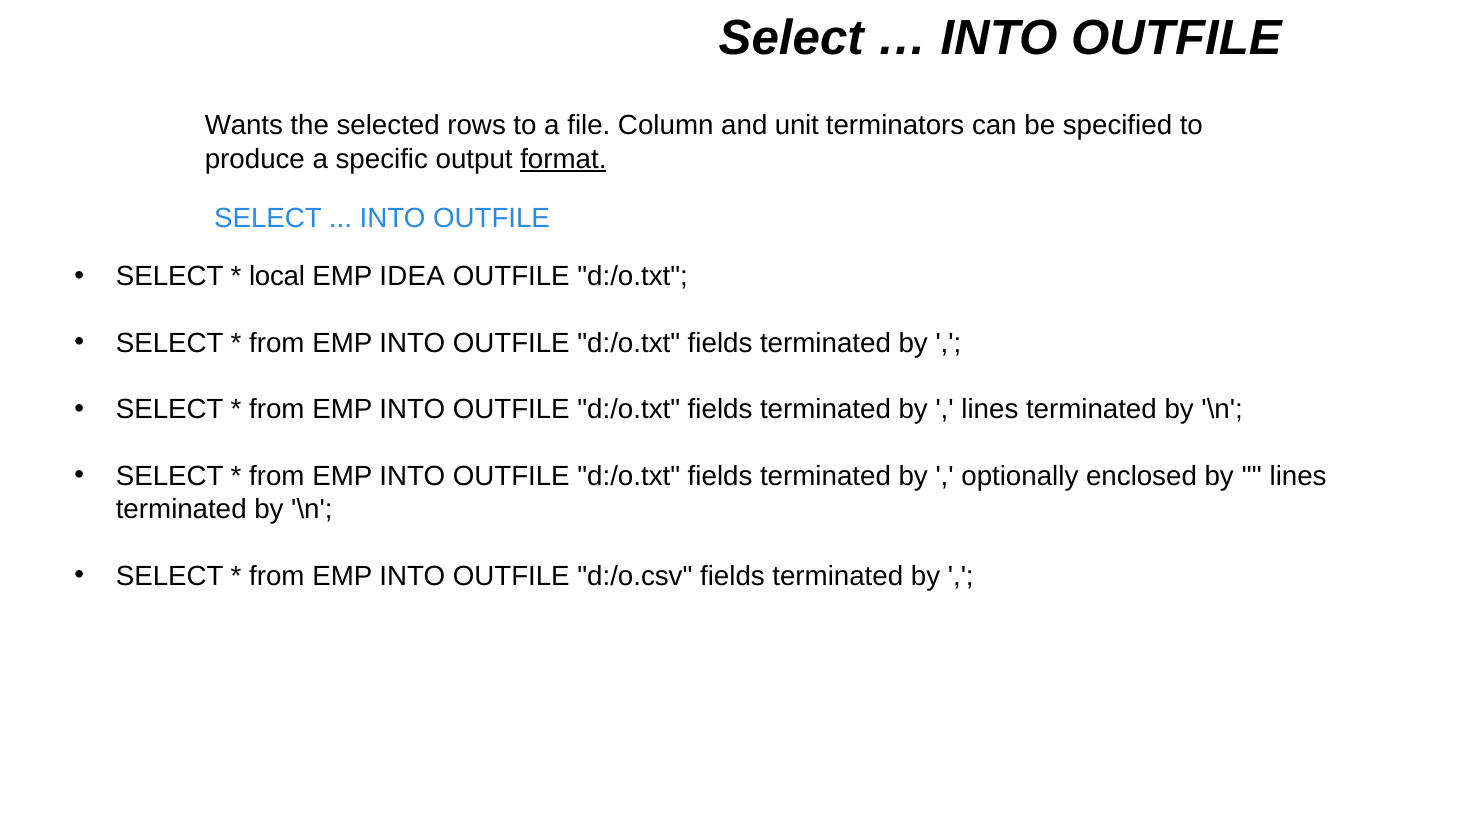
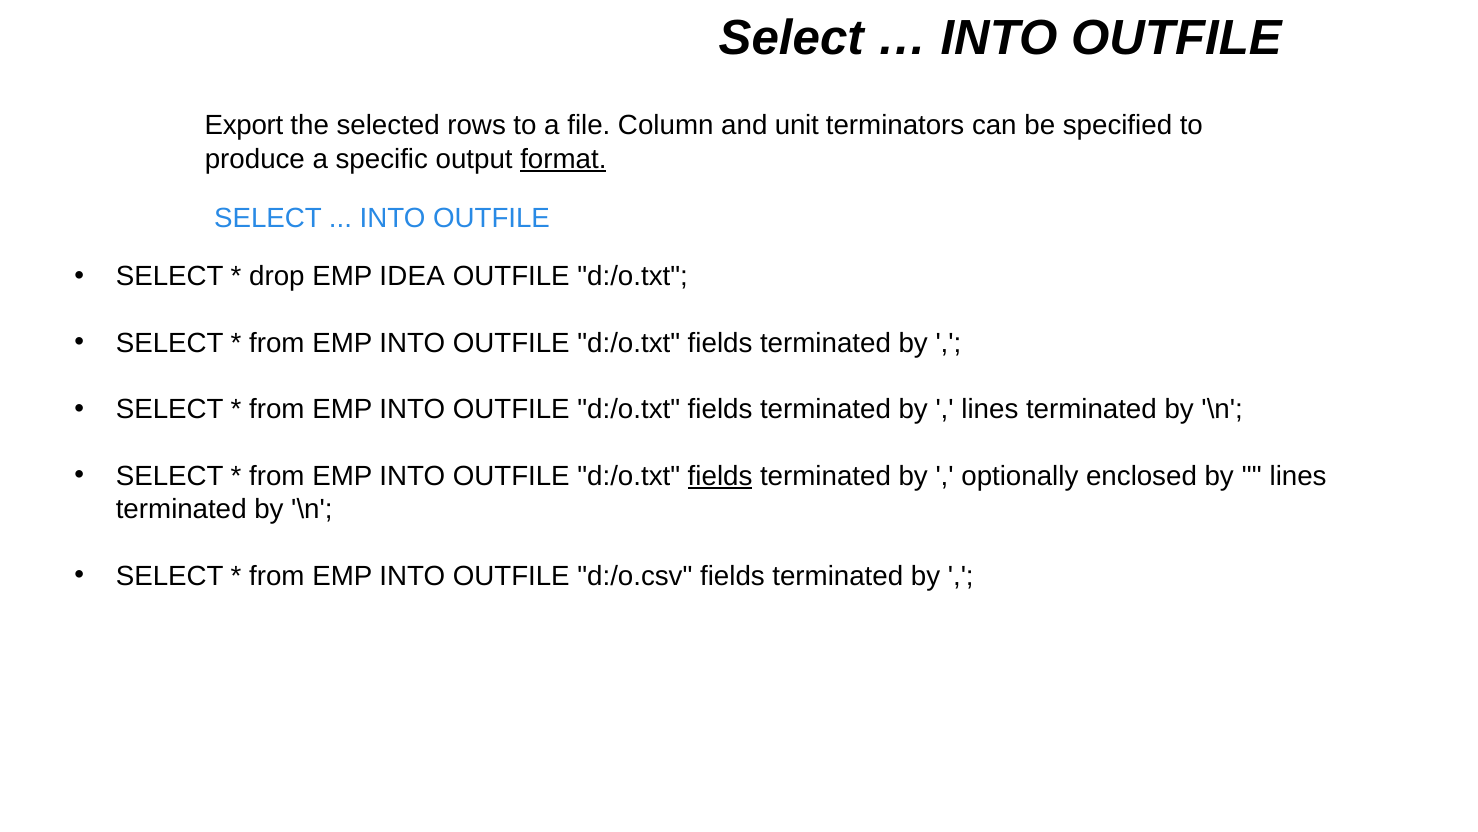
Wants: Wants -> Export (244, 126)
local: local -> drop (277, 276)
fields underline: none -> present (720, 476)
